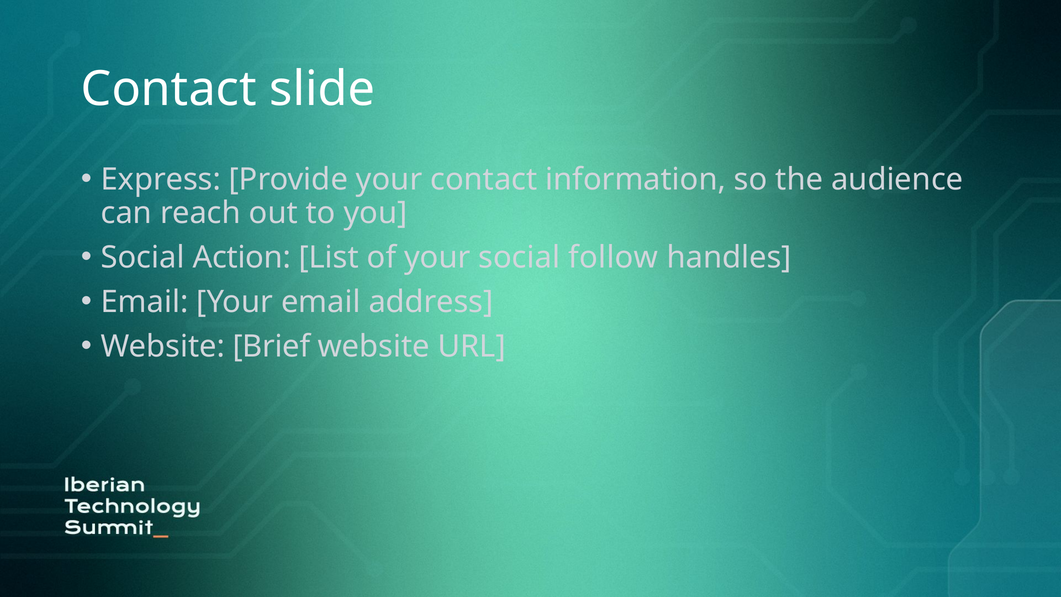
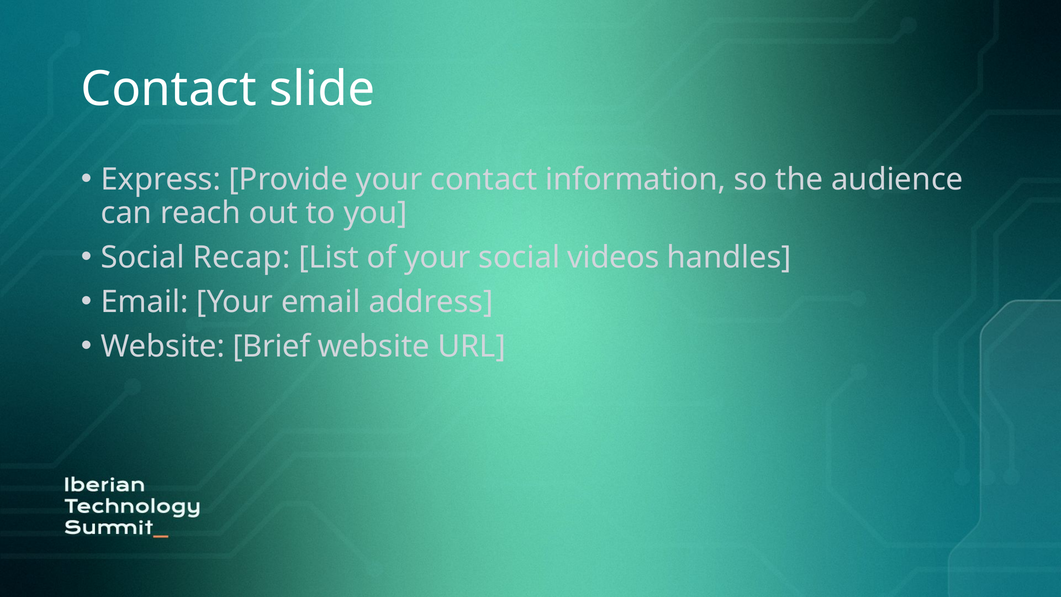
Action: Action -> Recap (241, 257)
follow: follow -> videos (614, 257)
